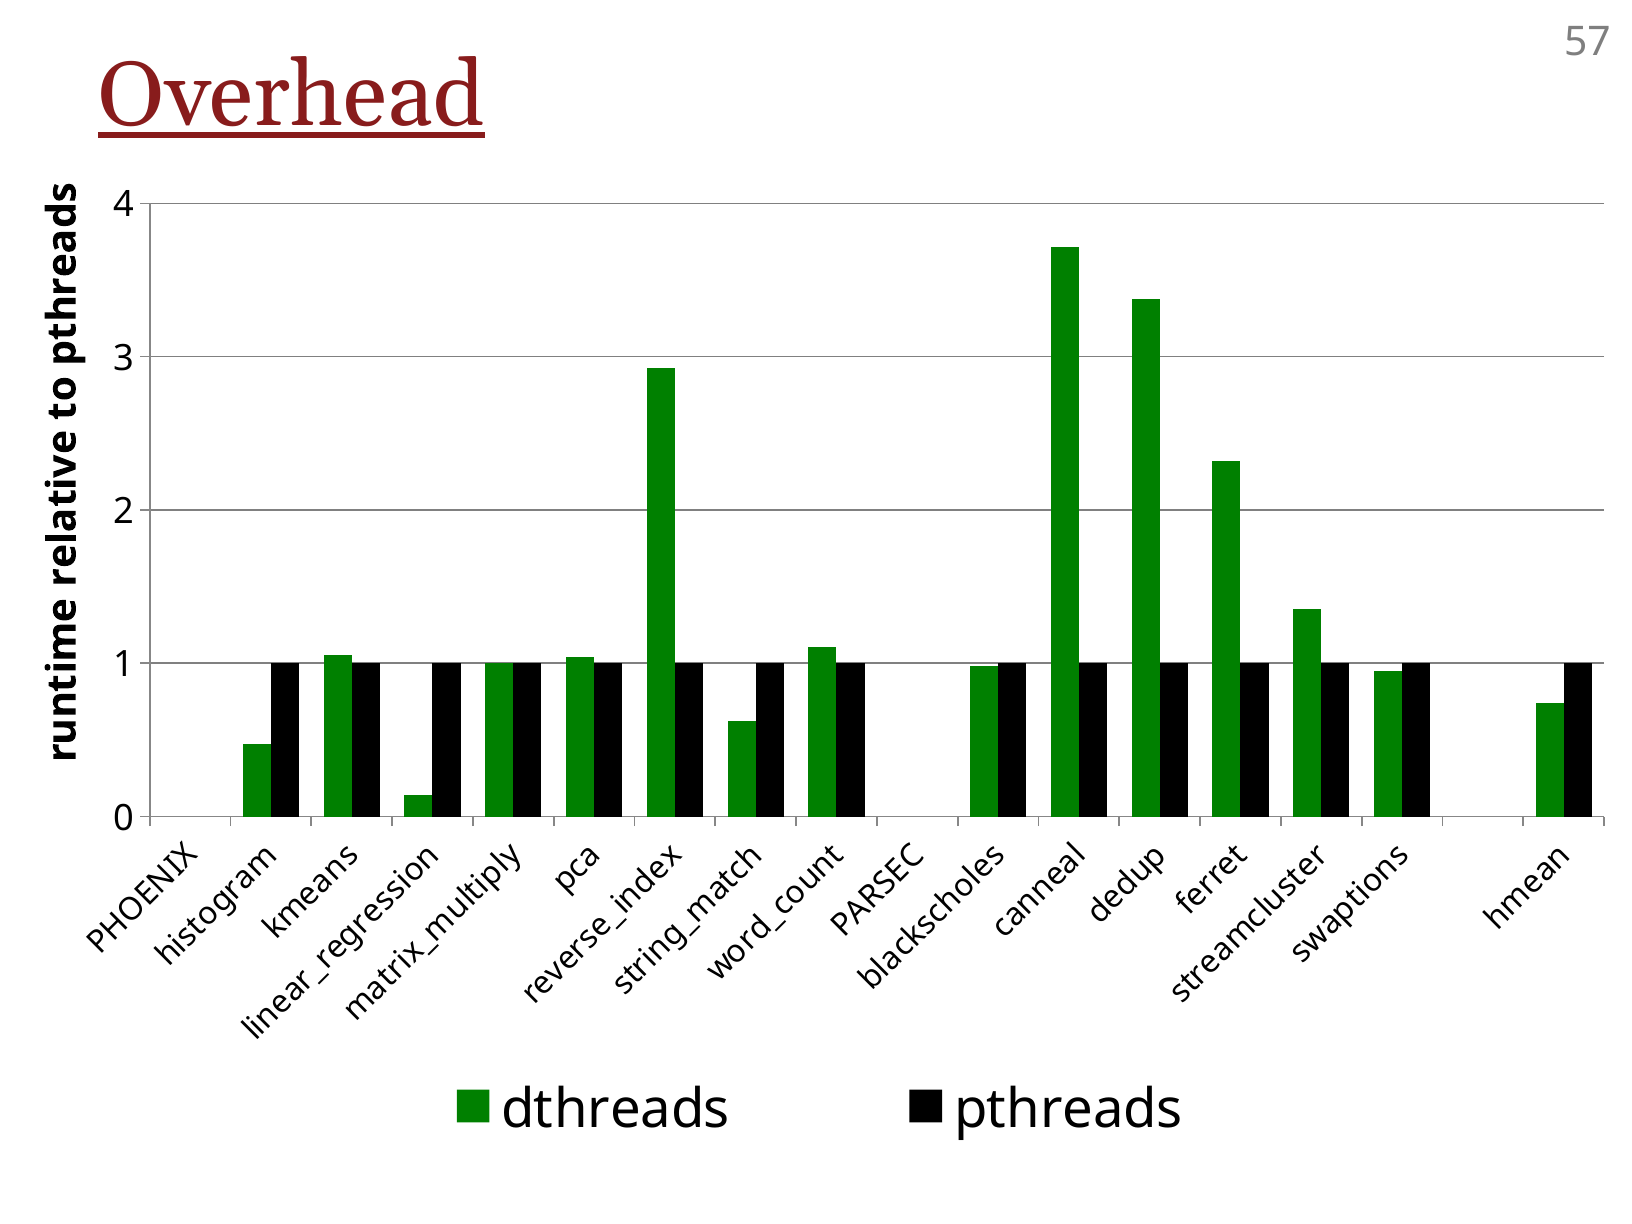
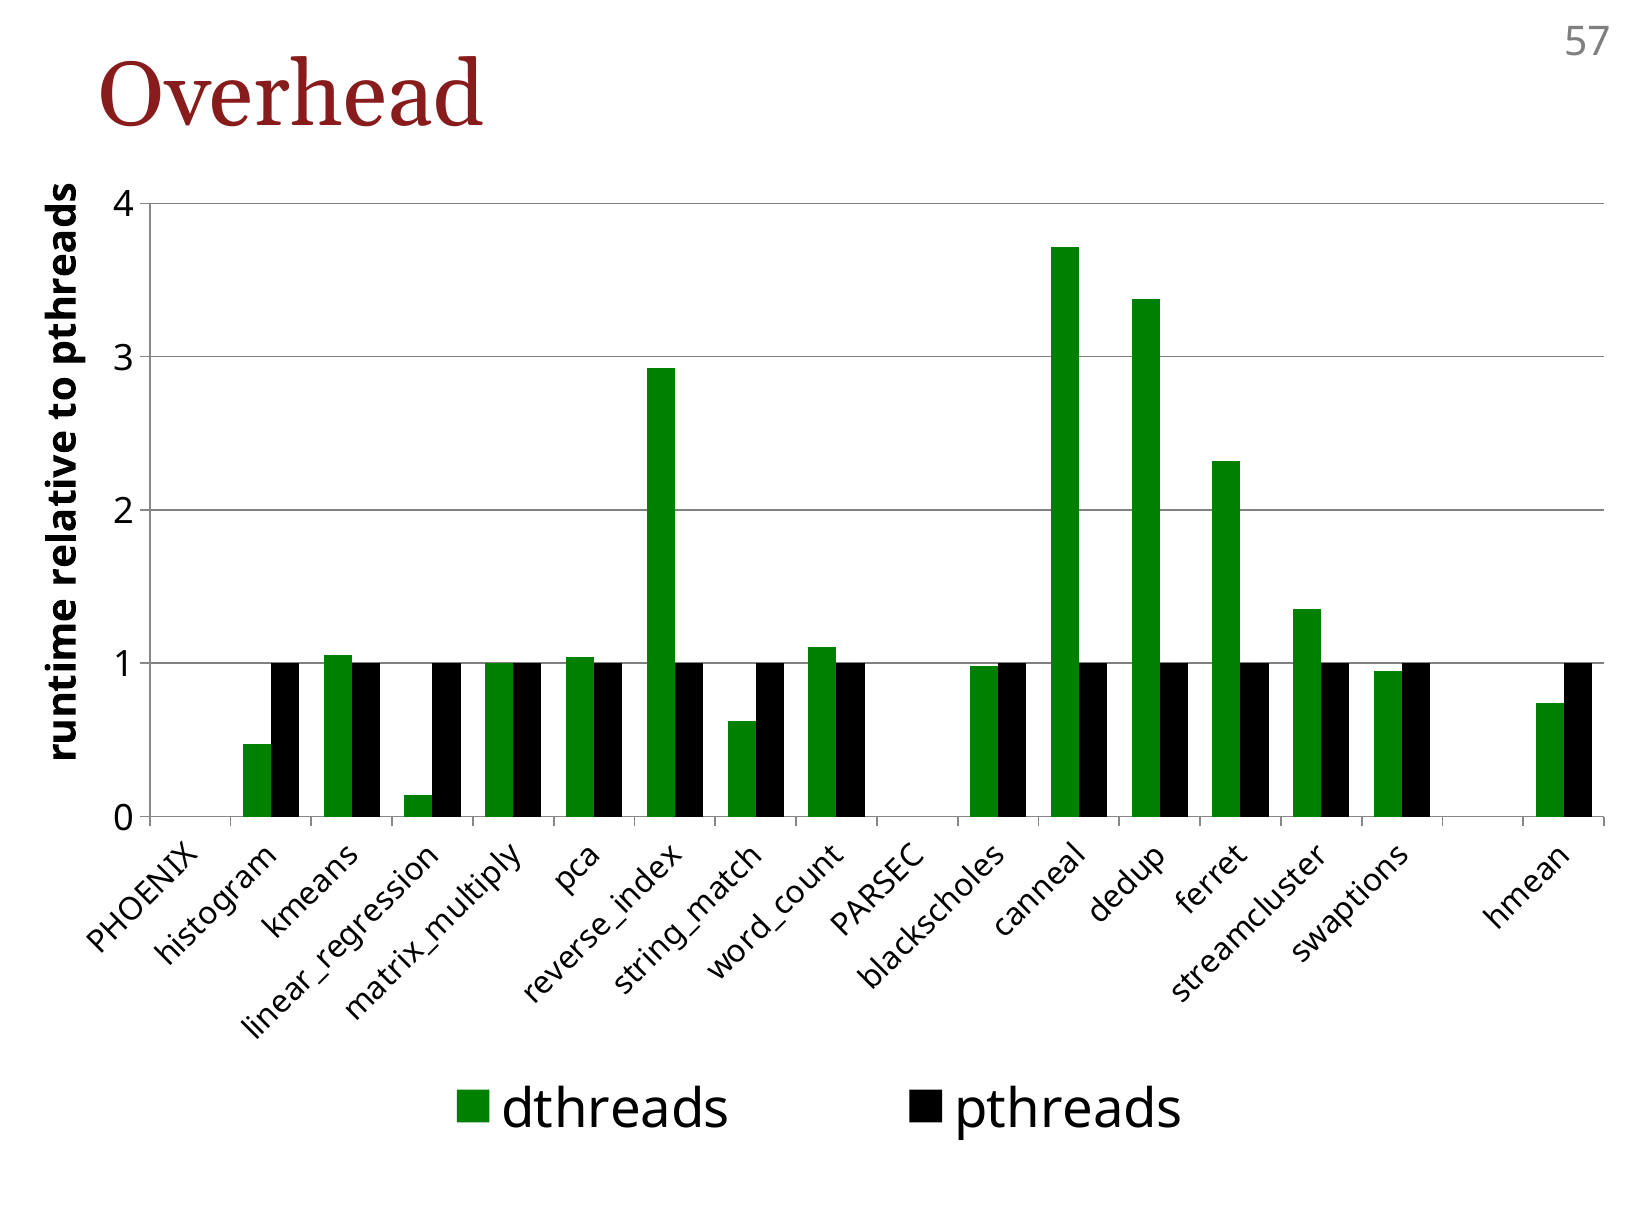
Overhead underline: present -> none (291, 96)
